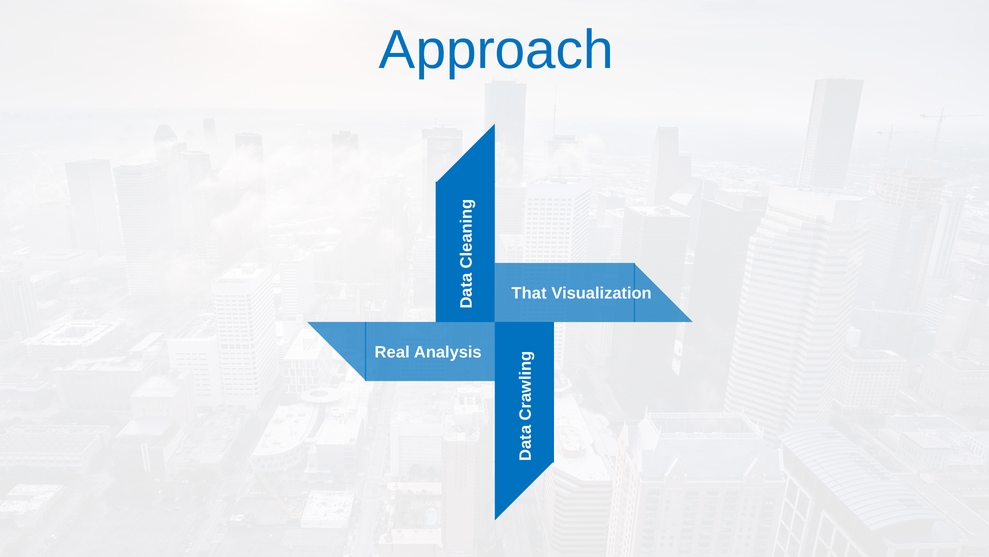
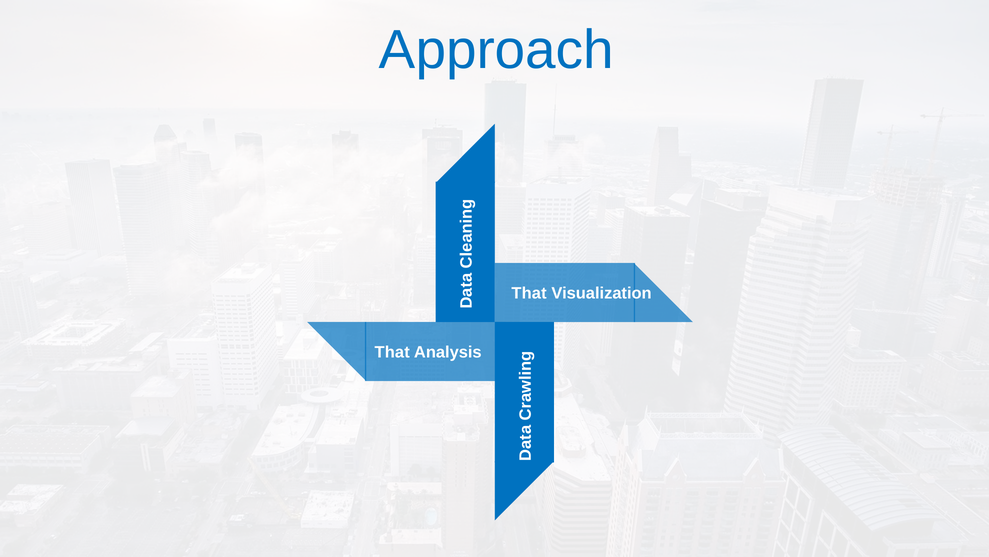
Real: Real -> That (392, 352)
